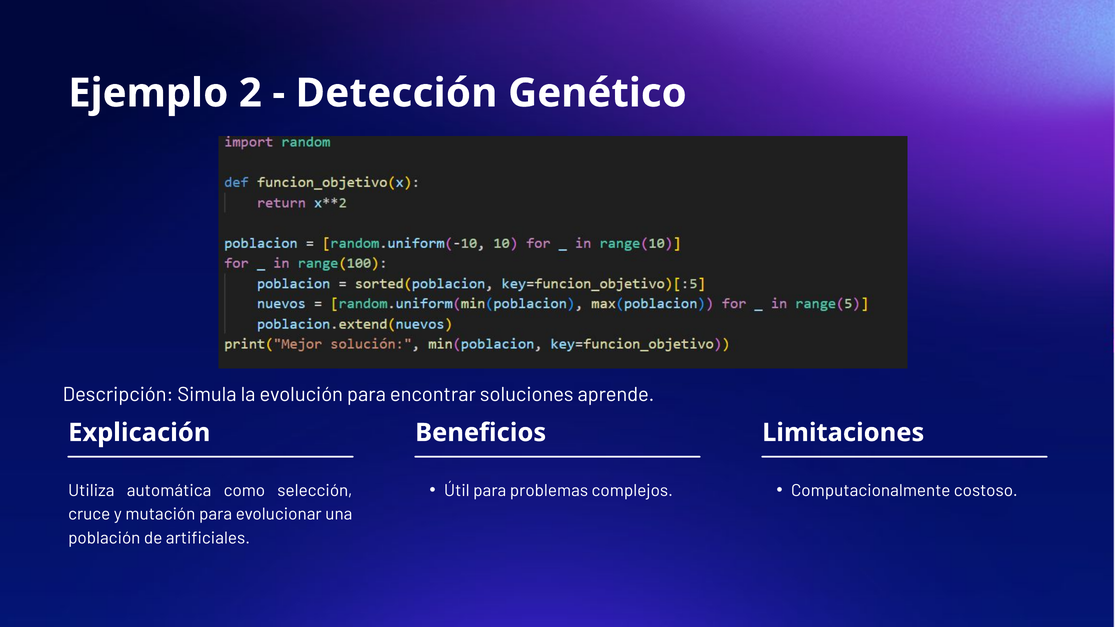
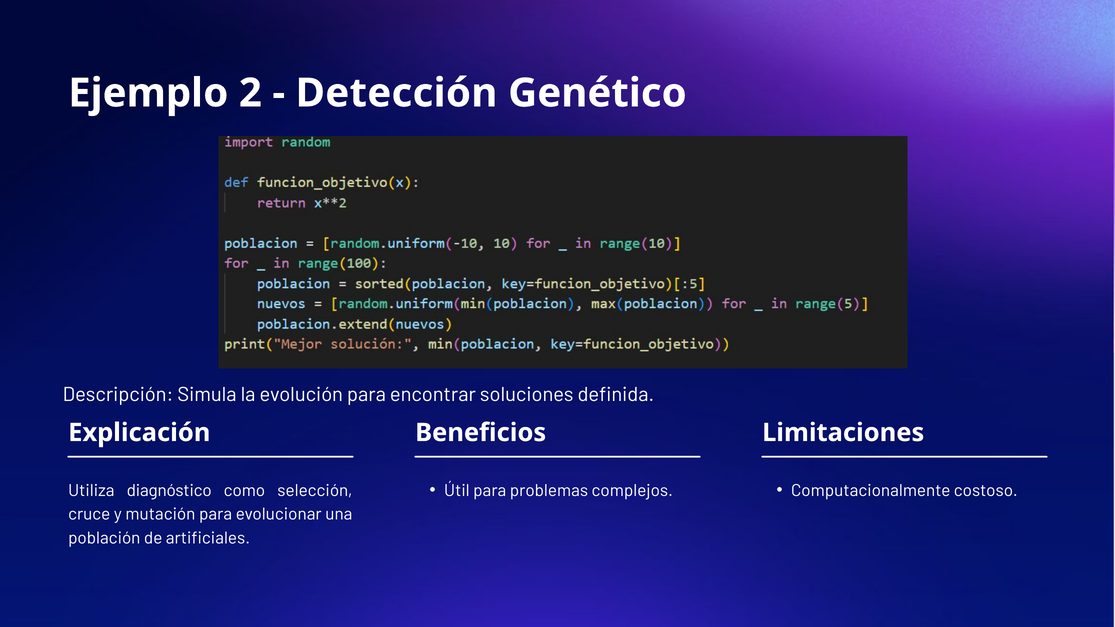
aprende: aprende -> definida (616, 395)
automática: automática -> diagnóstico (169, 491)
